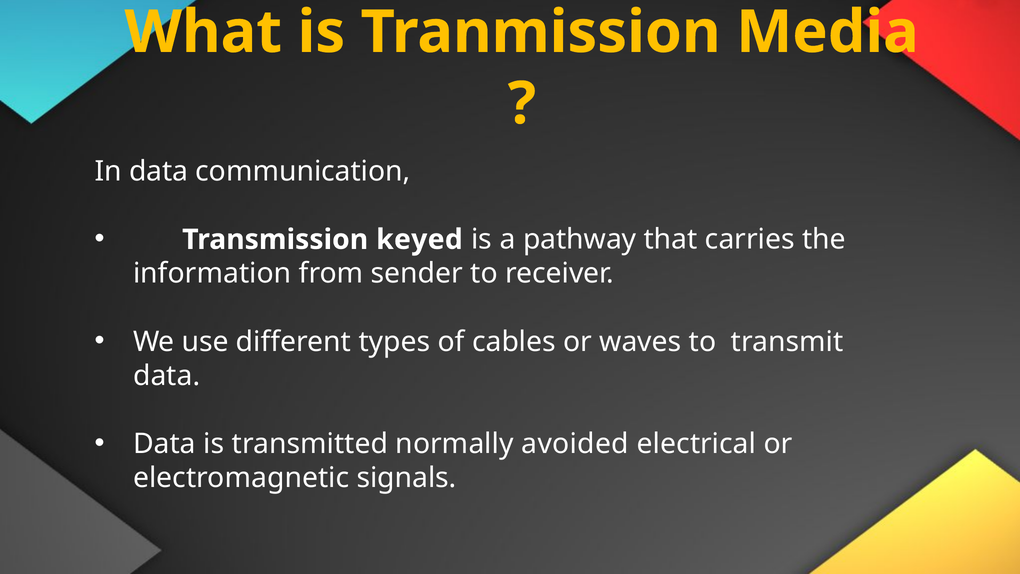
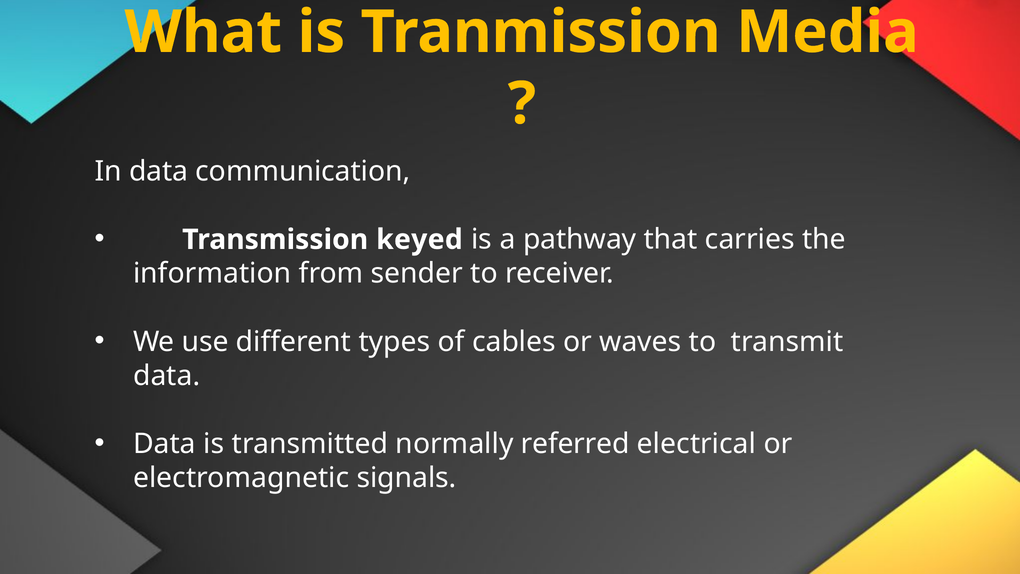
avoided: avoided -> referred (575, 444)
